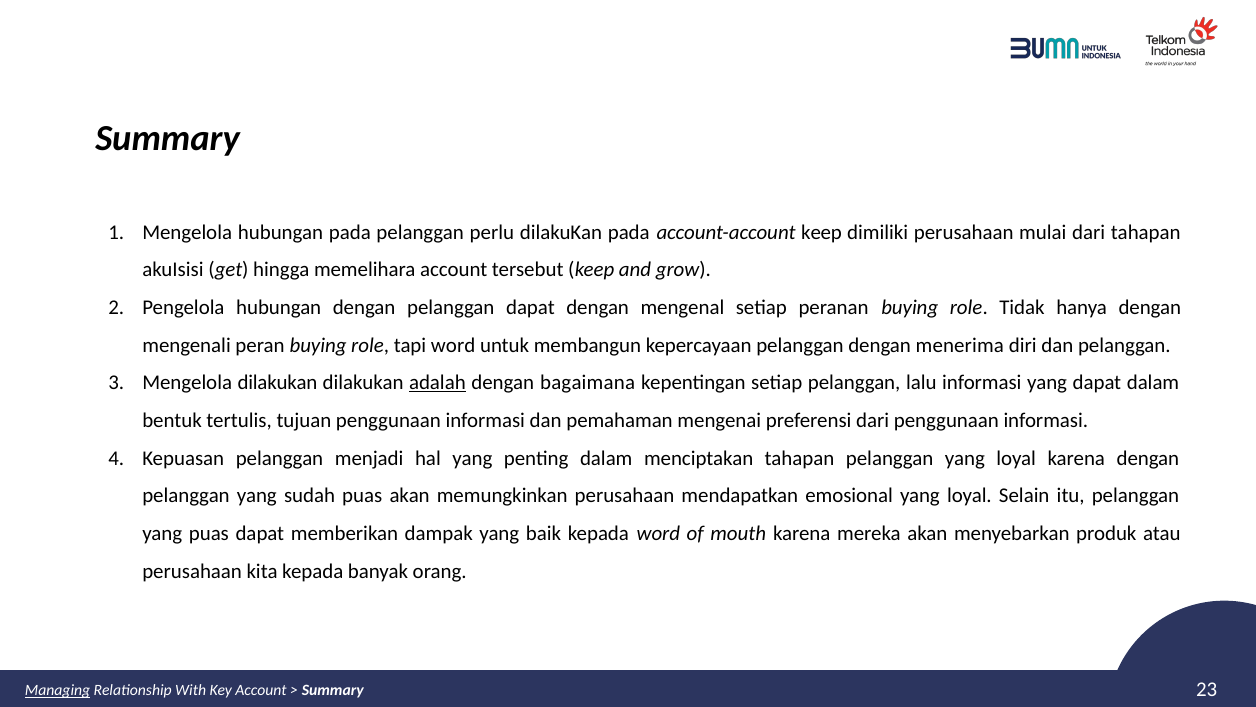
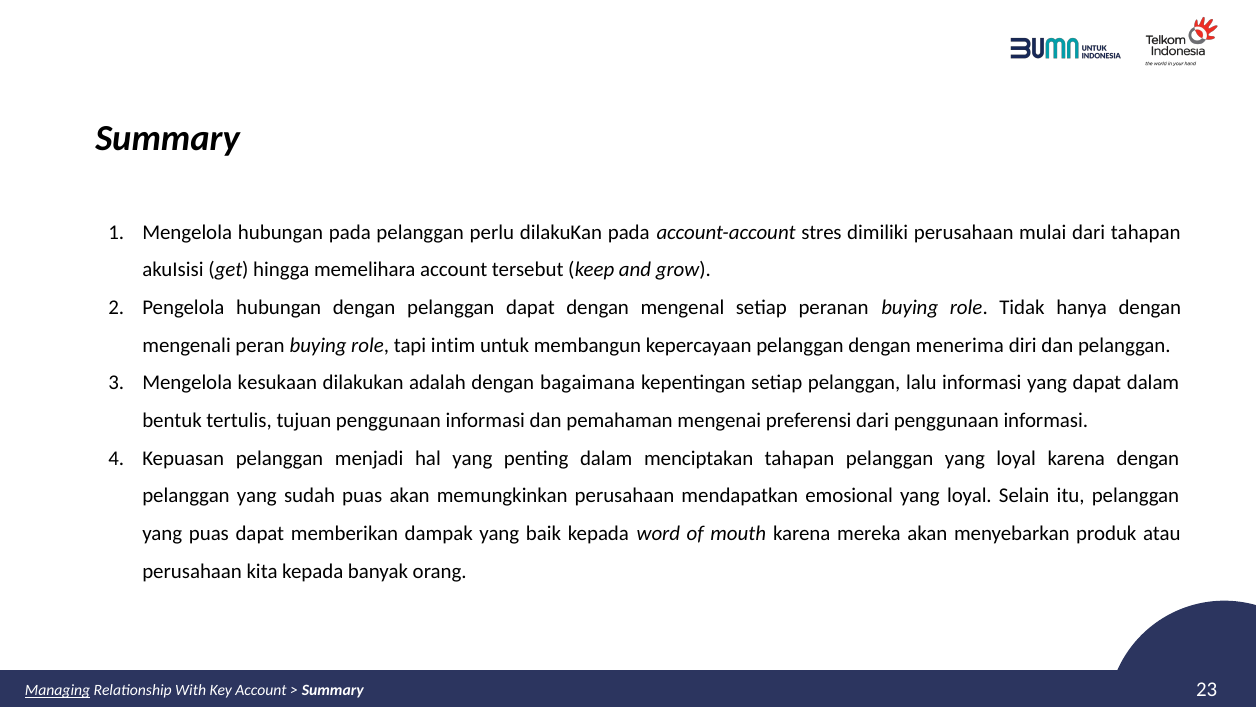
account-account keep: keep -> stres (822, 232)
tapi word: word -> intim (453, 345)
Mengelola dilakukan: dilakukan -> kesukaan (277, 383)
adalah underline: present -> none (437, 383)
